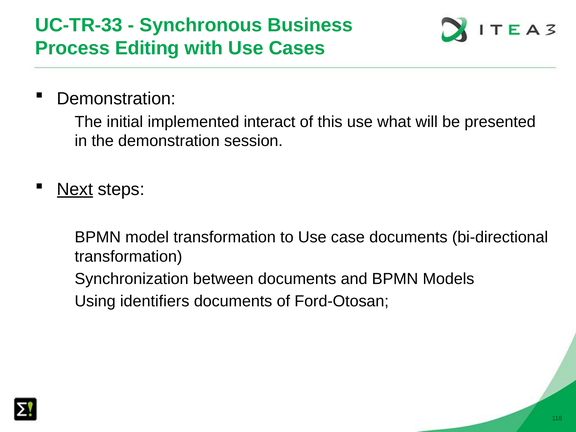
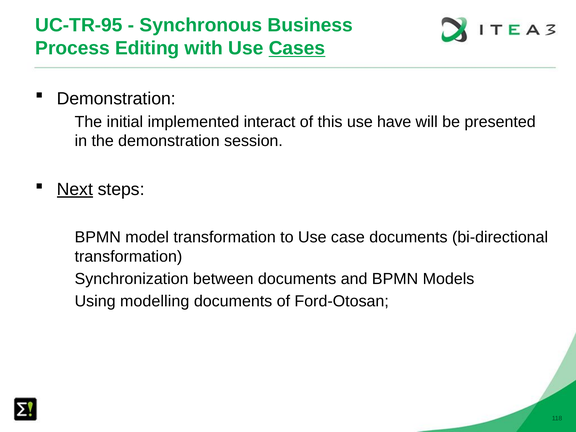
UC-TR-33: UC-TR-33 -> UC-TR-95 (79, 25)
Cases underline: none -> present (297, 48)
what: what -> have (394, 122)
identifiers: identifiers -> modelling (155, 301)
